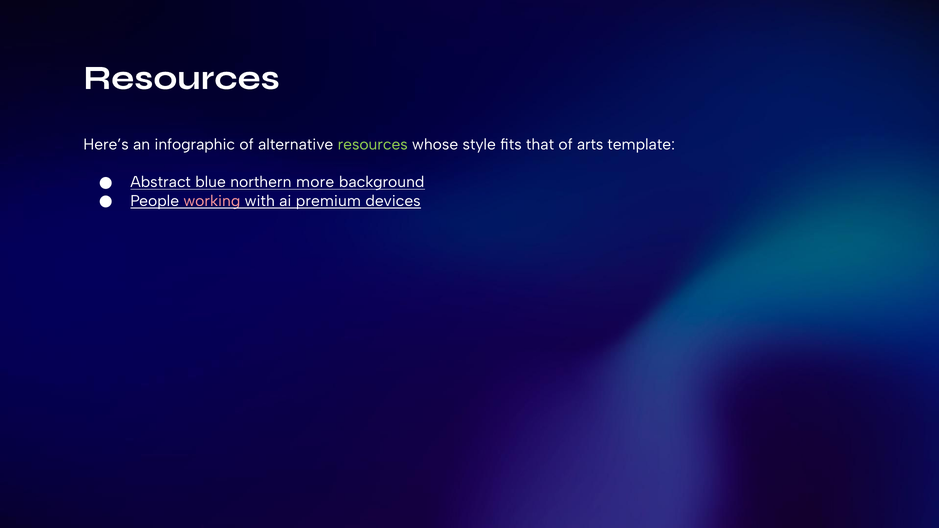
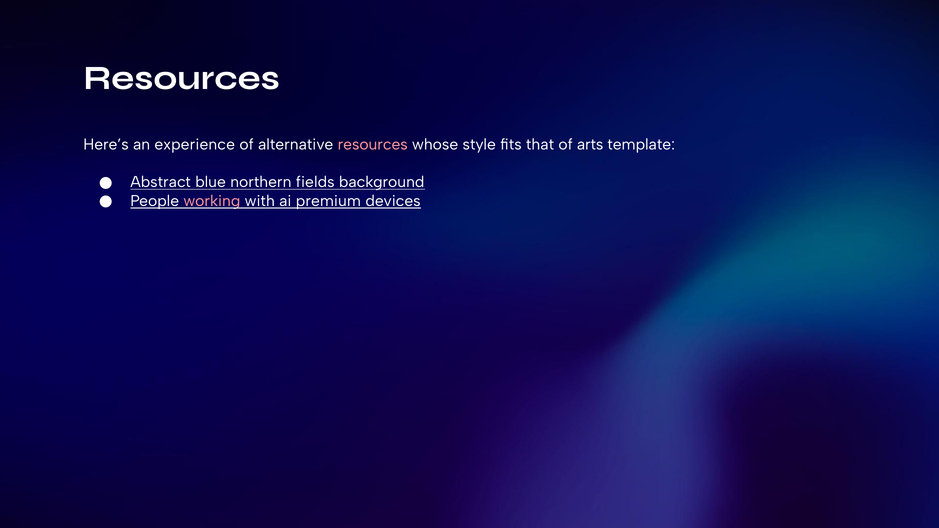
infographic: infographic -> experience (195, 145)
resources colour: light green -> pink (373, 145)
more: more -> fields (315, 182)
